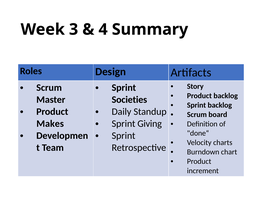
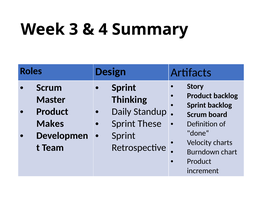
Societies: Societies -> Thinking (129, 99)
Giving: Giving -> These (150, 123)
